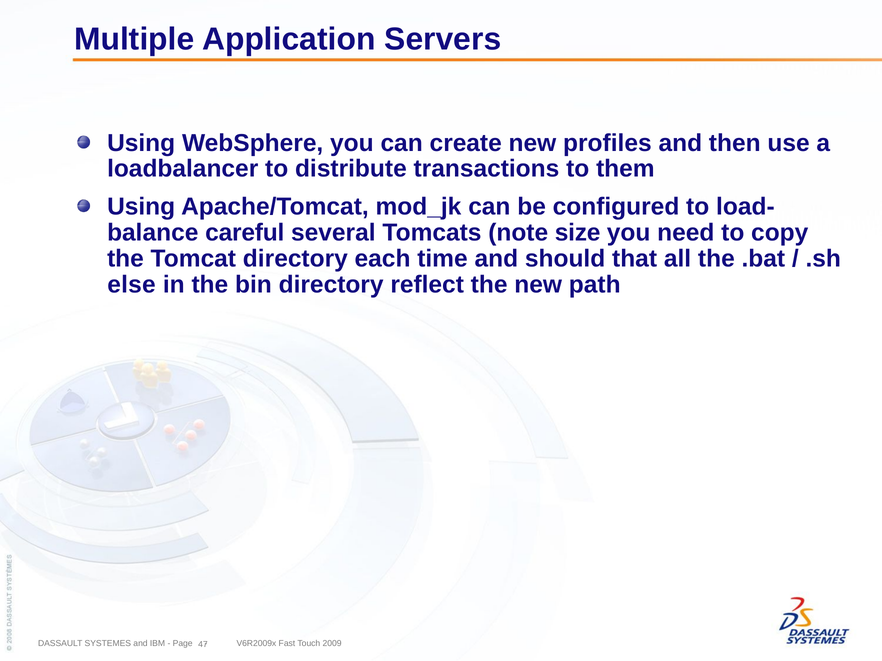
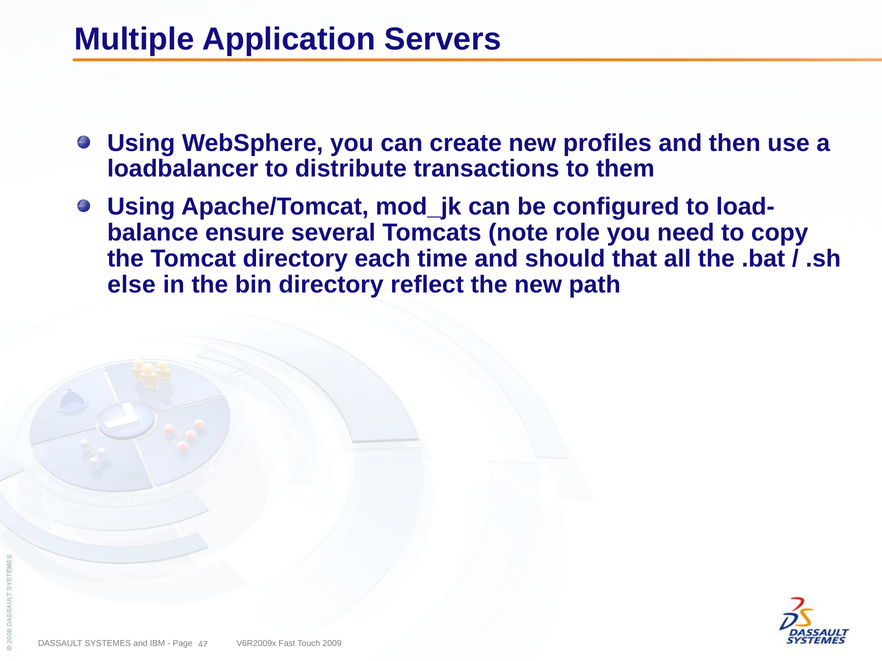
careful: careful -> ensure (245, 233)
size: size -> role (577, 233)
